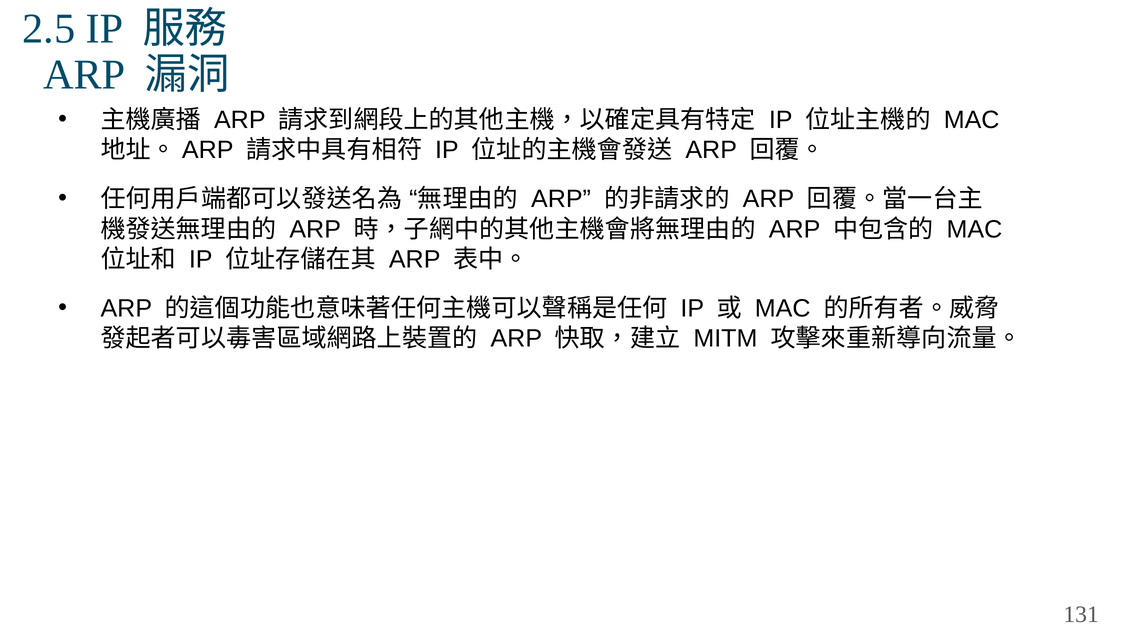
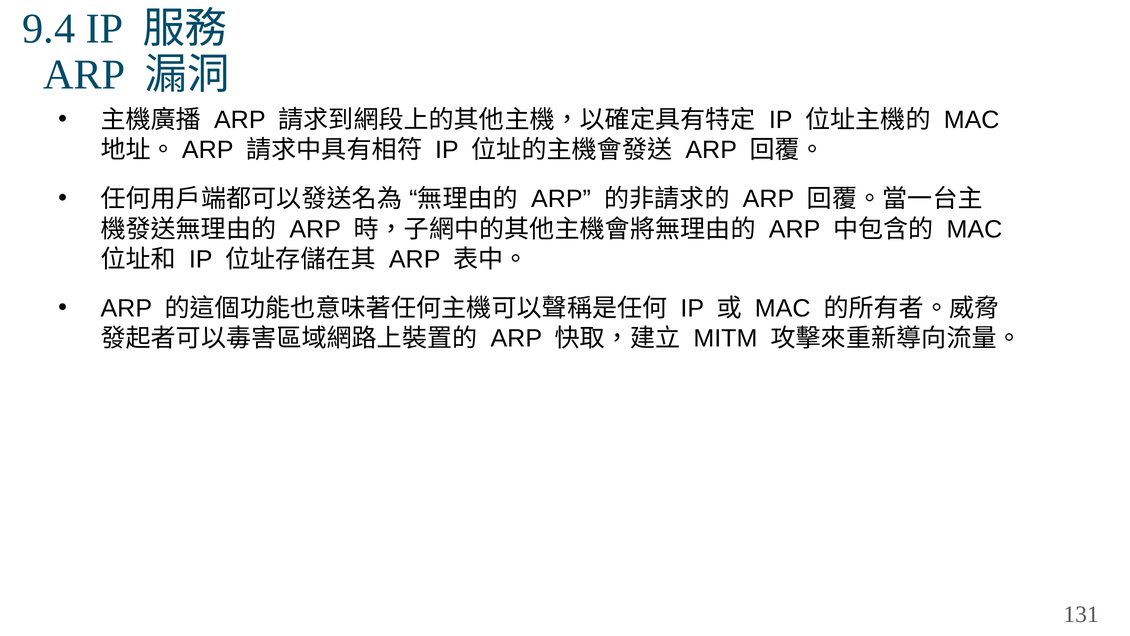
2.5: 2.5 -> 9.4 (49, 29)
